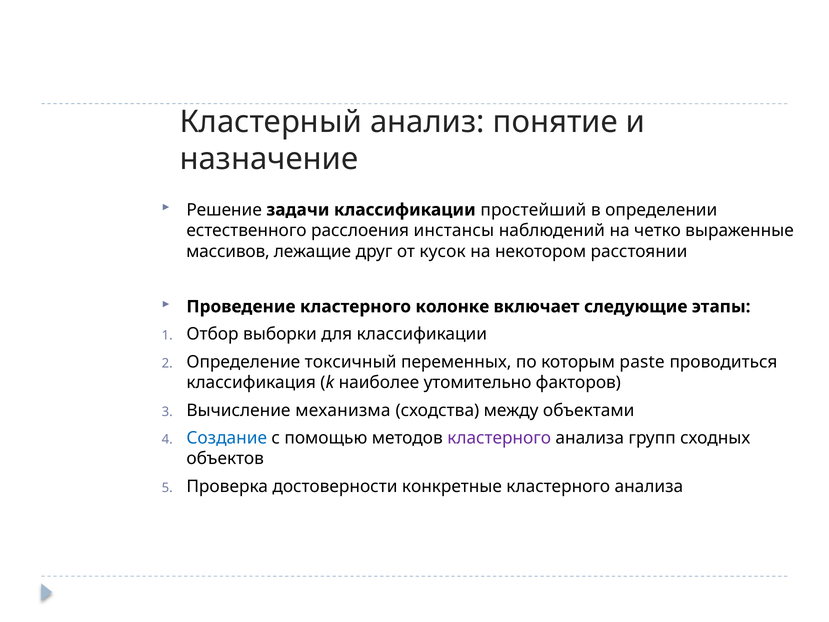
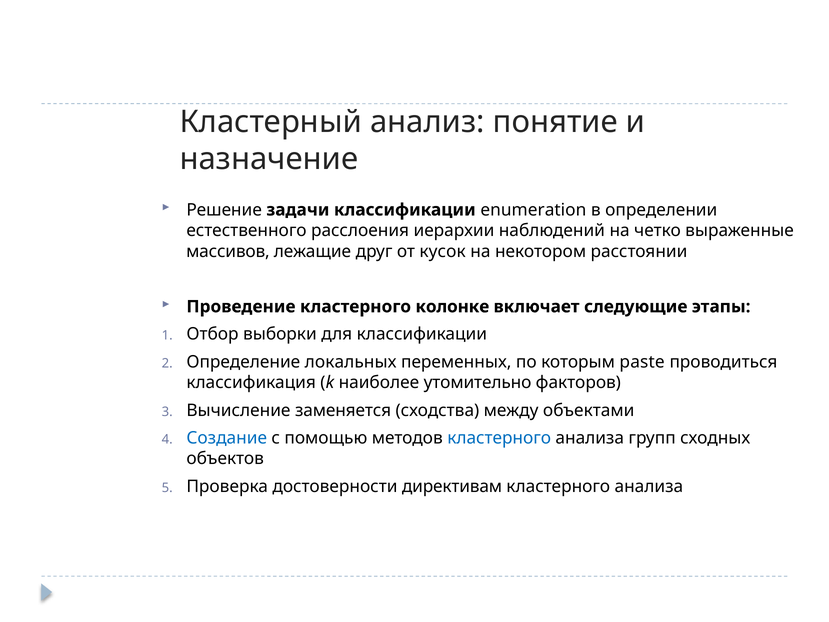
простейший: простейший -> enumeration (533, 210)
инстансы: инстансы -> иерархии (454, 231)
токсичный: токсичный -> локальных (351, 362)
механизма: механизма -> заменяется (343, 410)
кластерного colour: purple -> blue (499, 438)
конкретные: конкретные -> директивам (452, 486)
